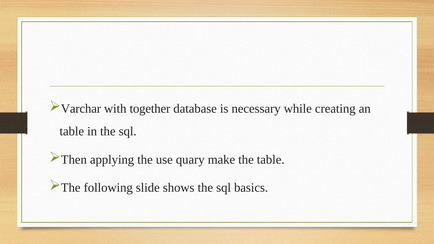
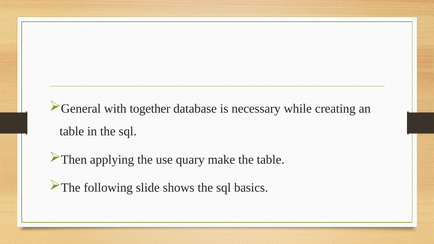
Varchar: Varchar -> General (81, 109)
